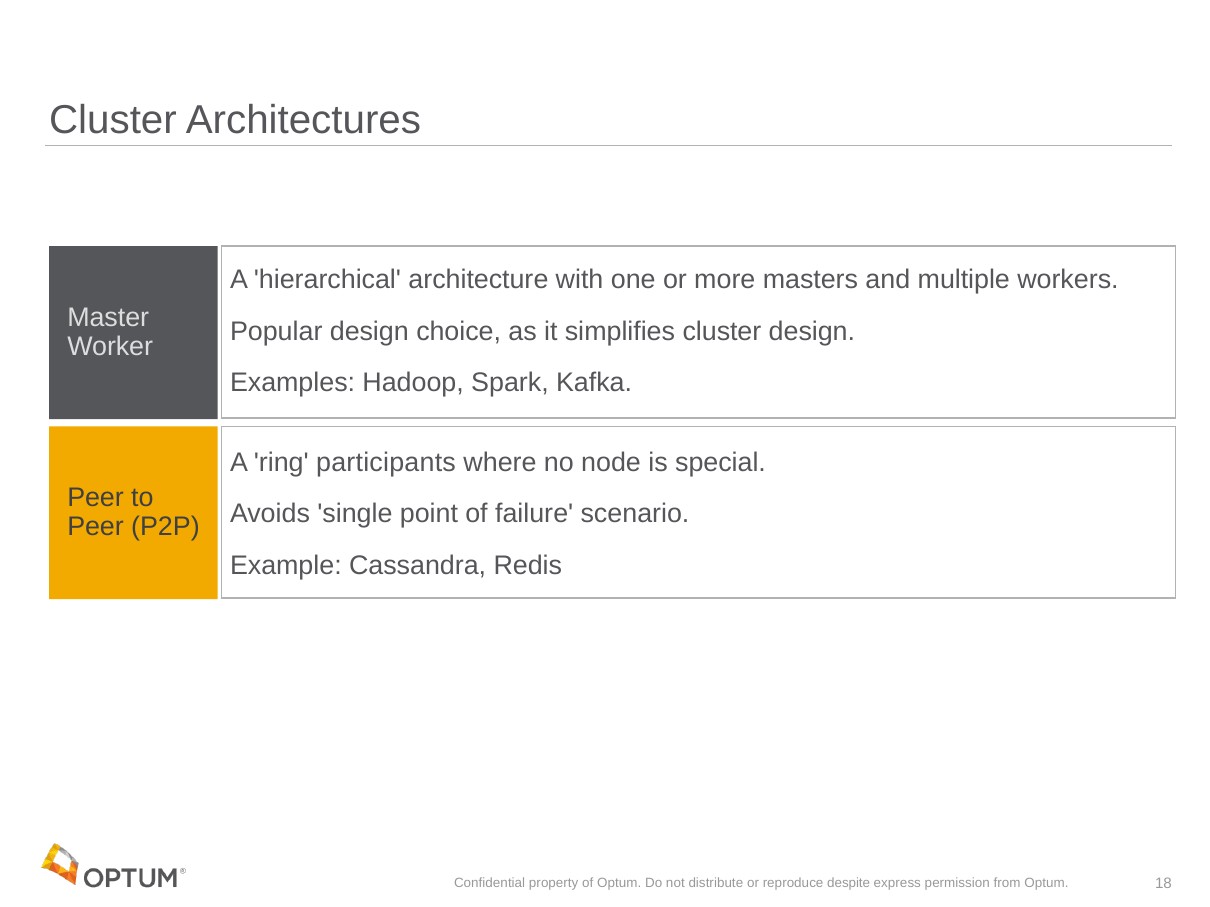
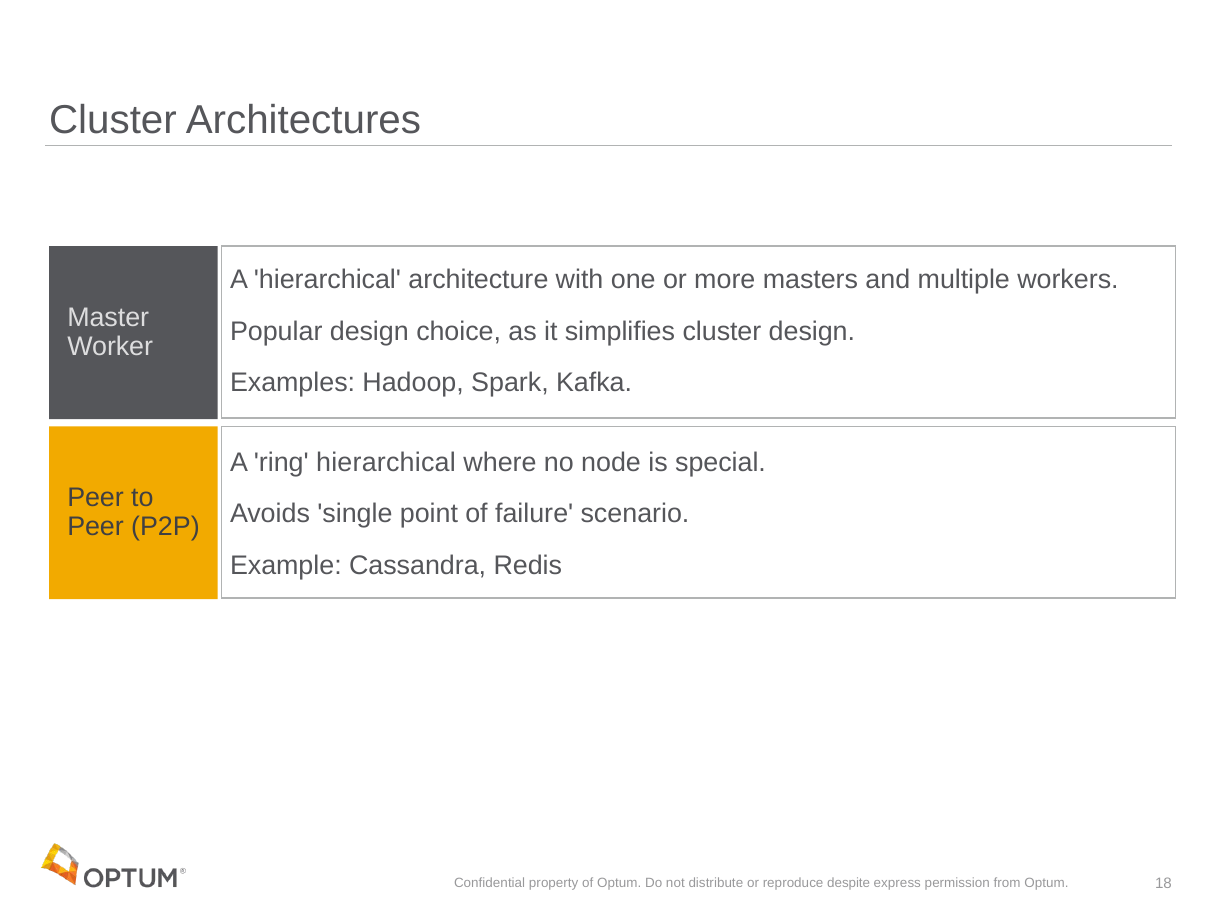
ring participants: participants -> hierarchical (386, 463)
